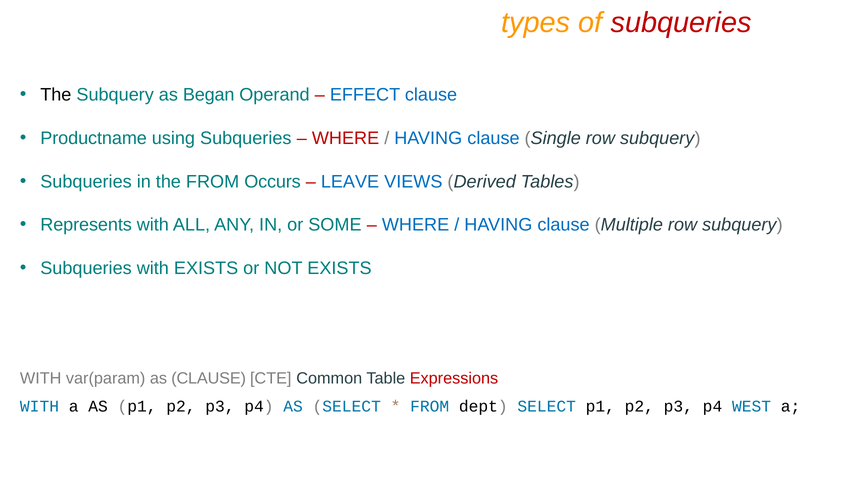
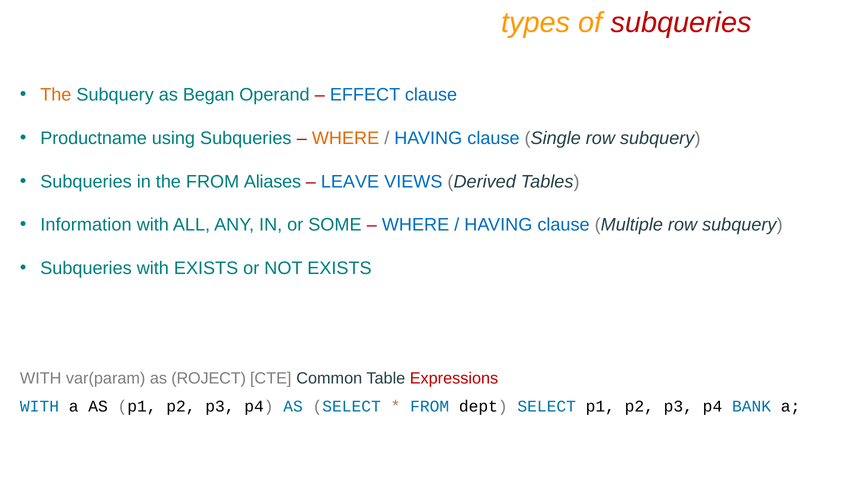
The colour: black -> orange (56, 95)
WHERE colour: red -> orange (346, 138)
Occurs: Occurs -> Aliases (273, 181)
Represents: Represents -> Information (86, 225)
as CLAUSE: CLAUSE -> ROJECT (209, 378)
WEST: WEST -> BANK (752, 406)
